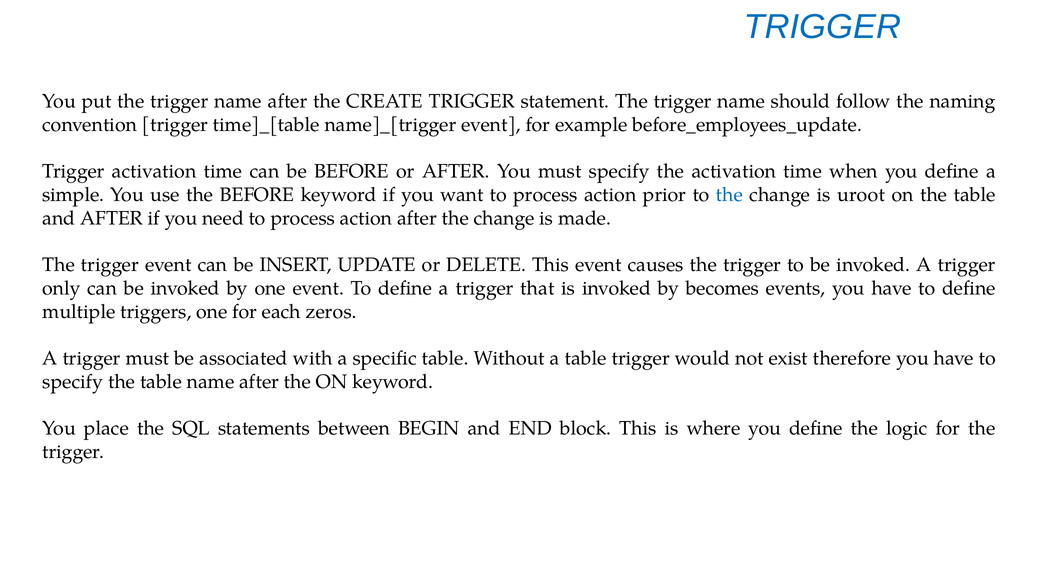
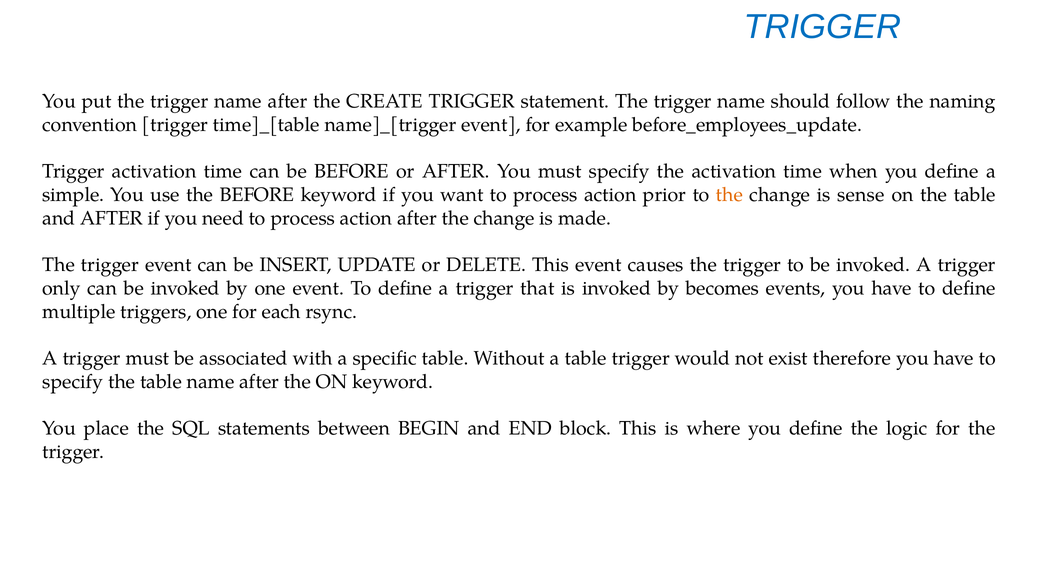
the colour: blue -> orange (729, 195)
uroot: uroot -> sense (861, 195)
zeros: zeros -> rsync (331, 312)
